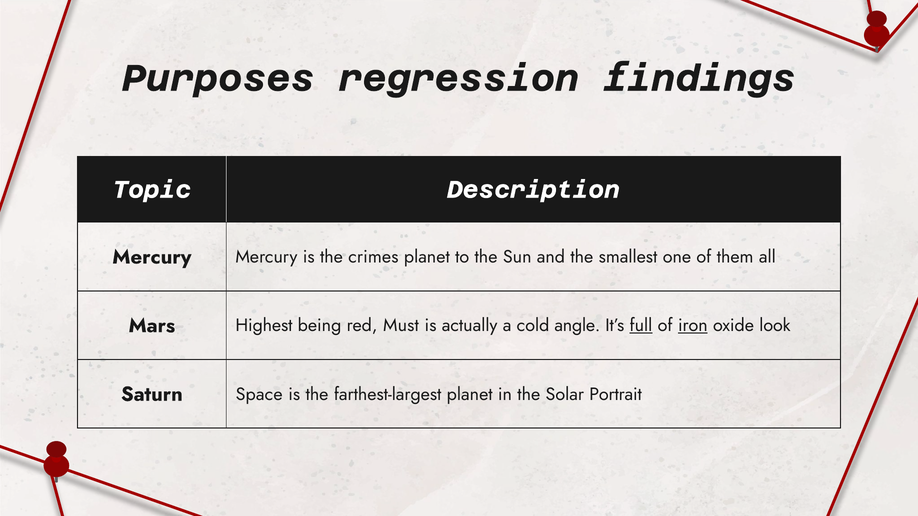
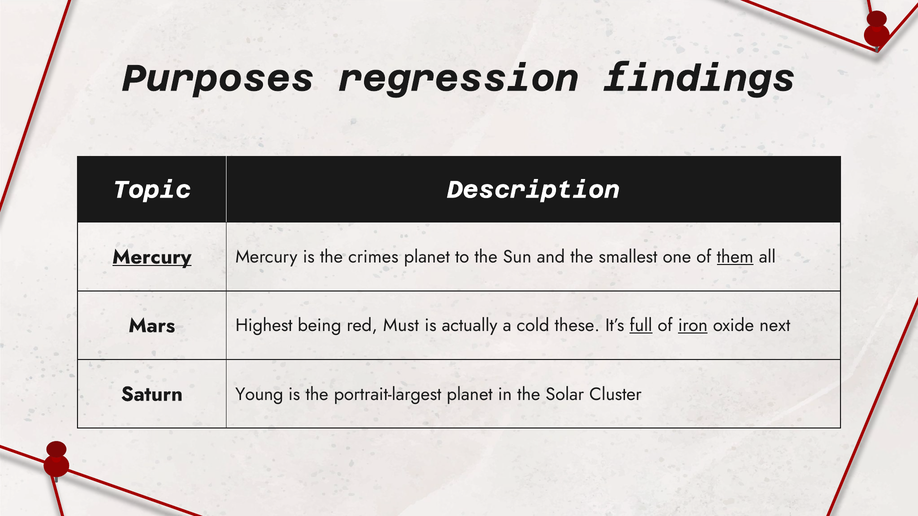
Mercury underline: none -> present (152, 257)
them underline: none -> present (735, 257)
angle: angle -> these (577, 326)
look: look -> next (775, 326)
Space: Space -> Young (259, 394)
farthest-largest: farthest-largest -> portrait-largest (388, 394)
Portrait: Portrait -> Cluster (616, 394)
